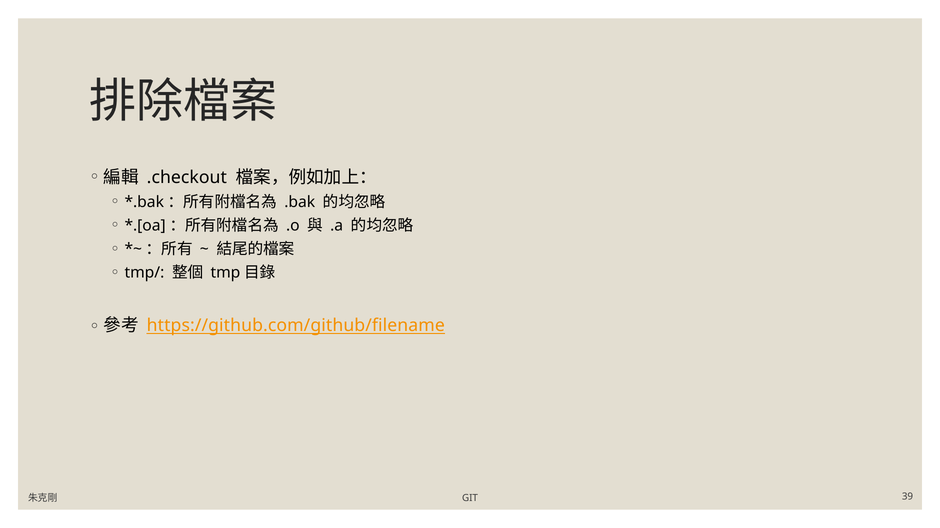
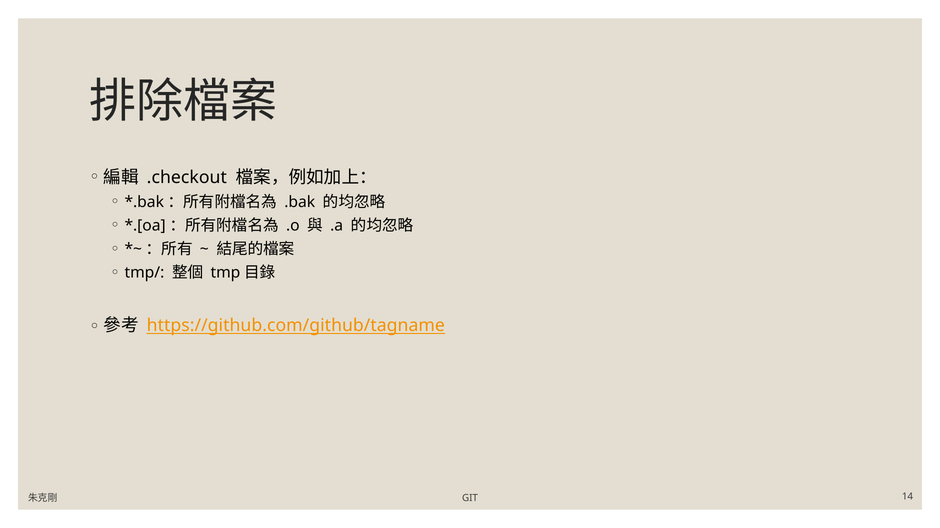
https://github.com/github/filename: https://github.com/github/filename -> https://github.com/github/tagname (296, 326)
39: 39 -> 14 (908, 497)
